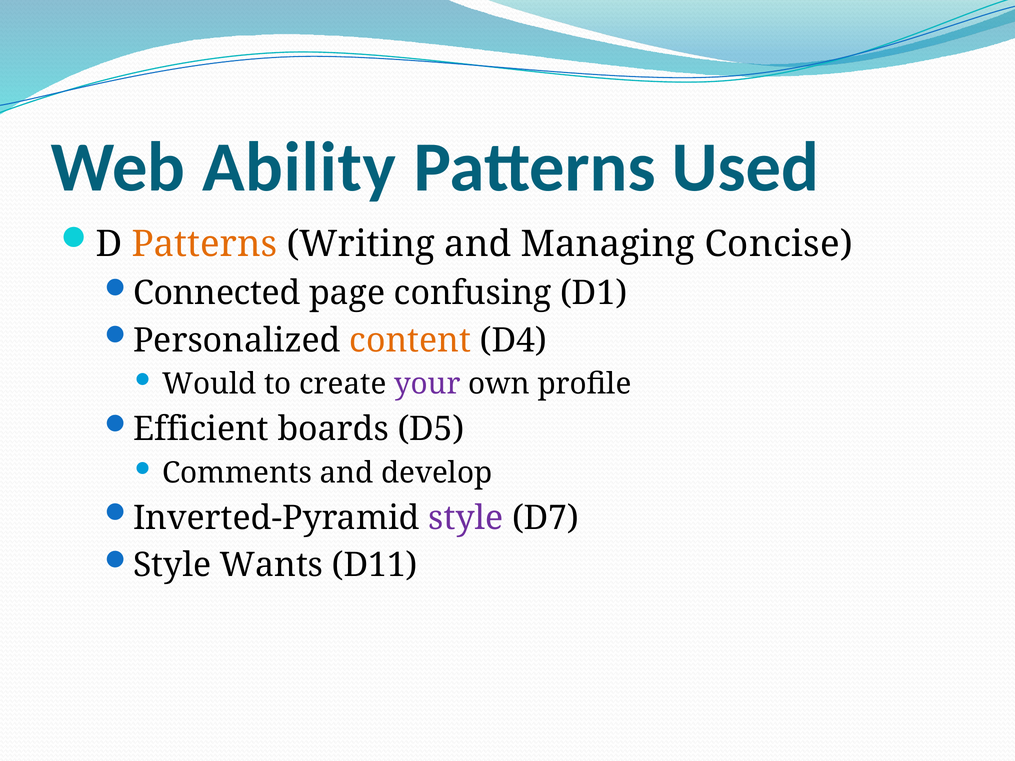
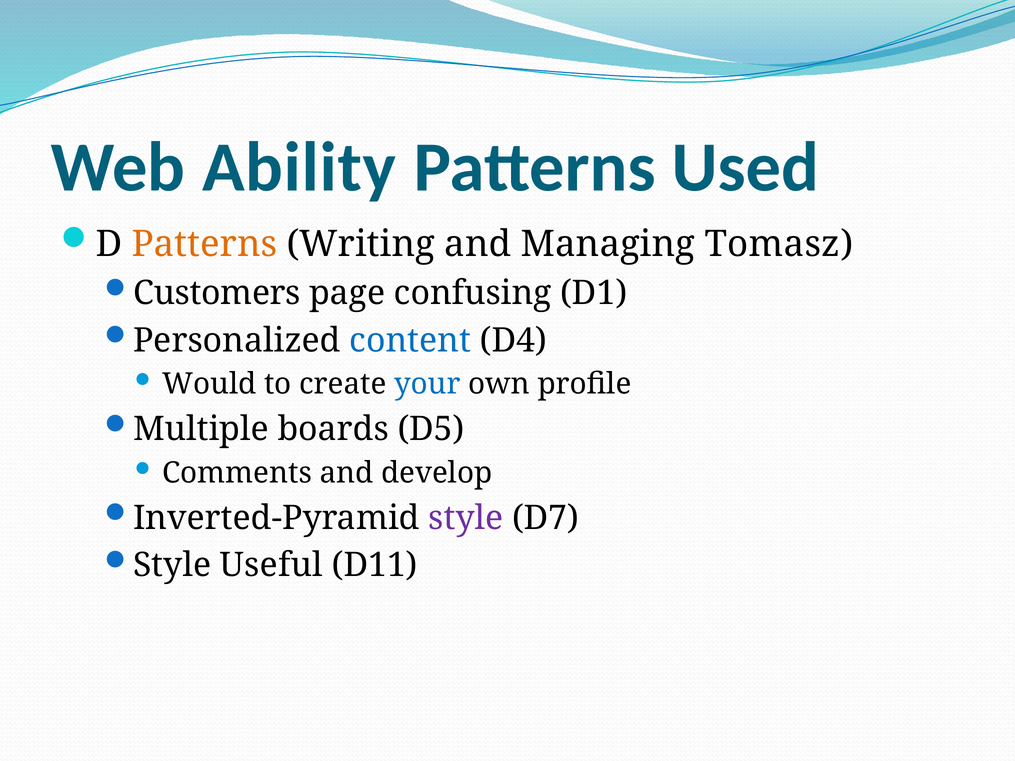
Concise: Concise -> Tomasz (779, 244)
Connected: Connected -> Customers (217, 293)
content colour: orange -> blue (410, 341)
your colour: purple -> blue (427, 384)
Efficient: Efficient -> Multiple (201, 429)
Wants: Wants -> Useful (271, 566)
